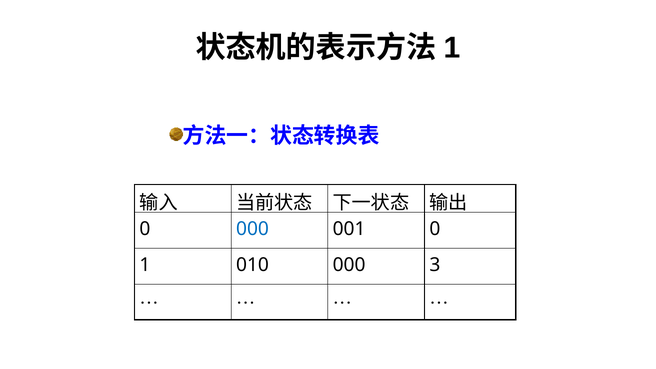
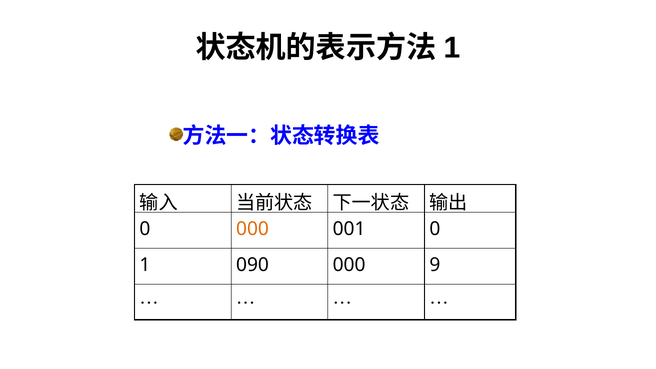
000 colour: blue -> orange (253, 229)
010: 010 -> 090 (253, 265)
3: 3 -> 9 (435, 265)
